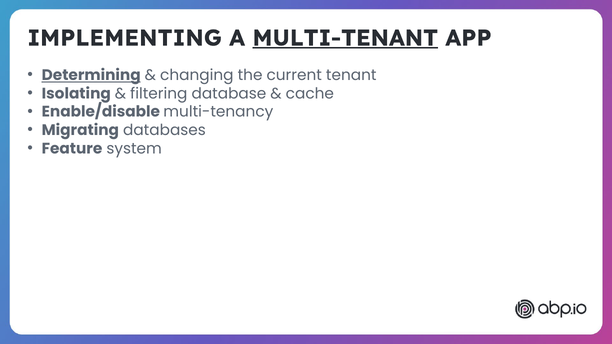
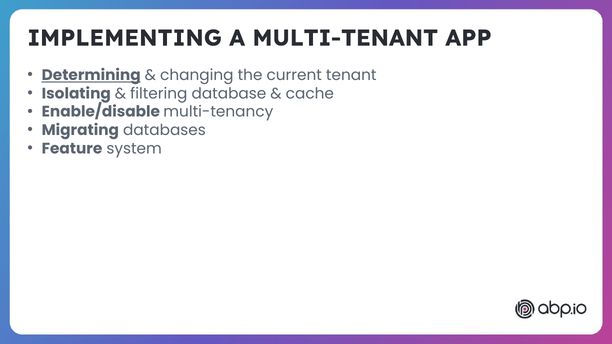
MULTI-TENANT underline: present -> none (345, 38)
